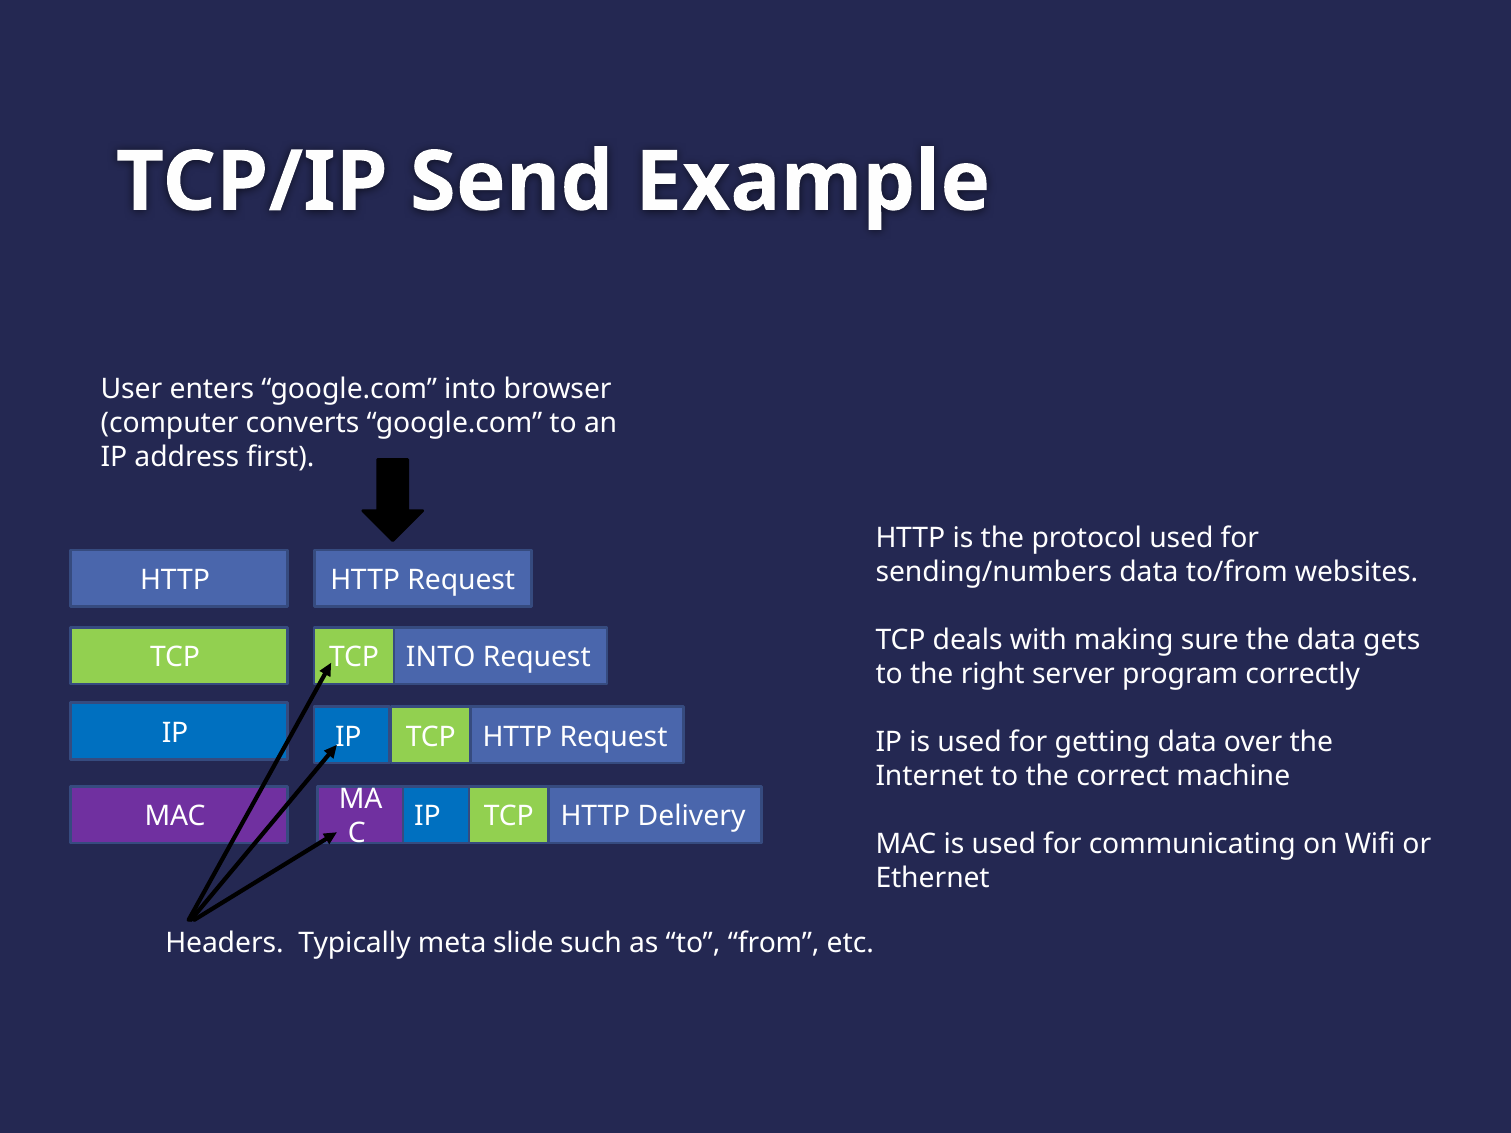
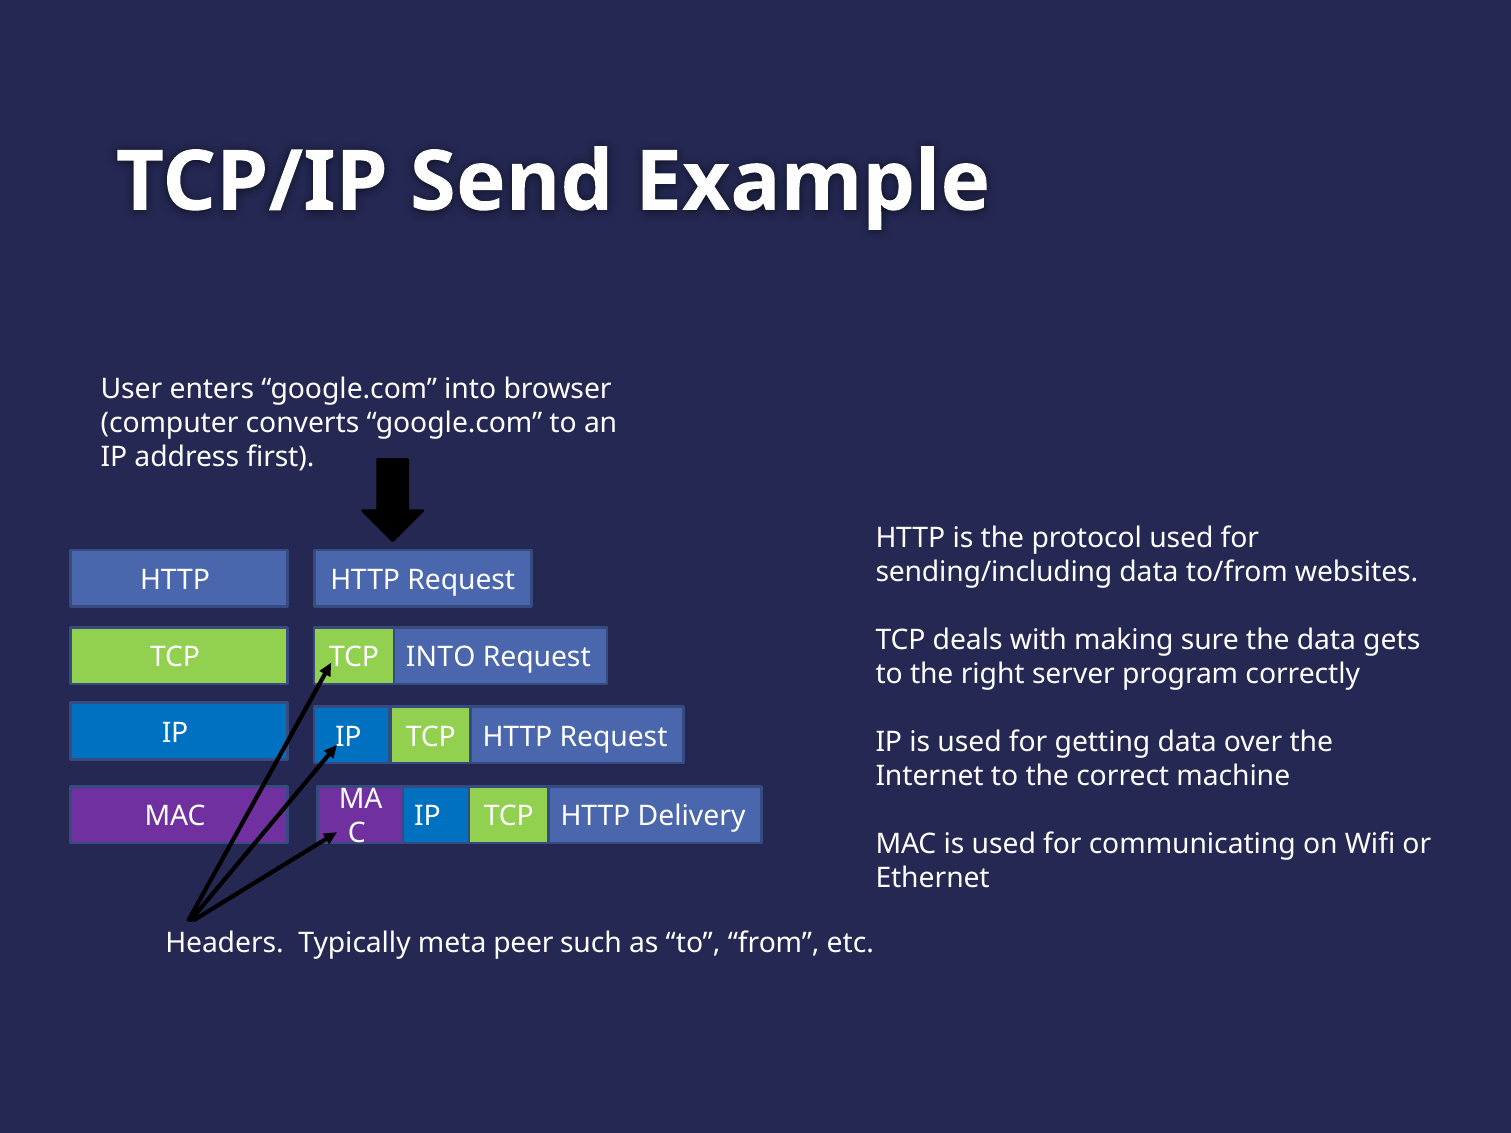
sending/numbers: sending/numbers -> sending/including (994, 572)
slide: slide -> peer (523, 943)
